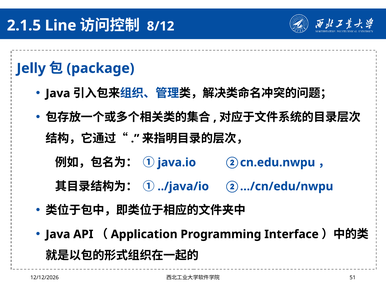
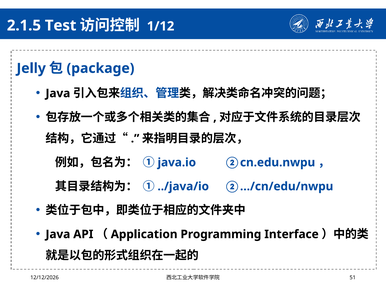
Line: Line -> Test (61, 25)
8/12: 8/12 -> 1/12 (161, 26)
